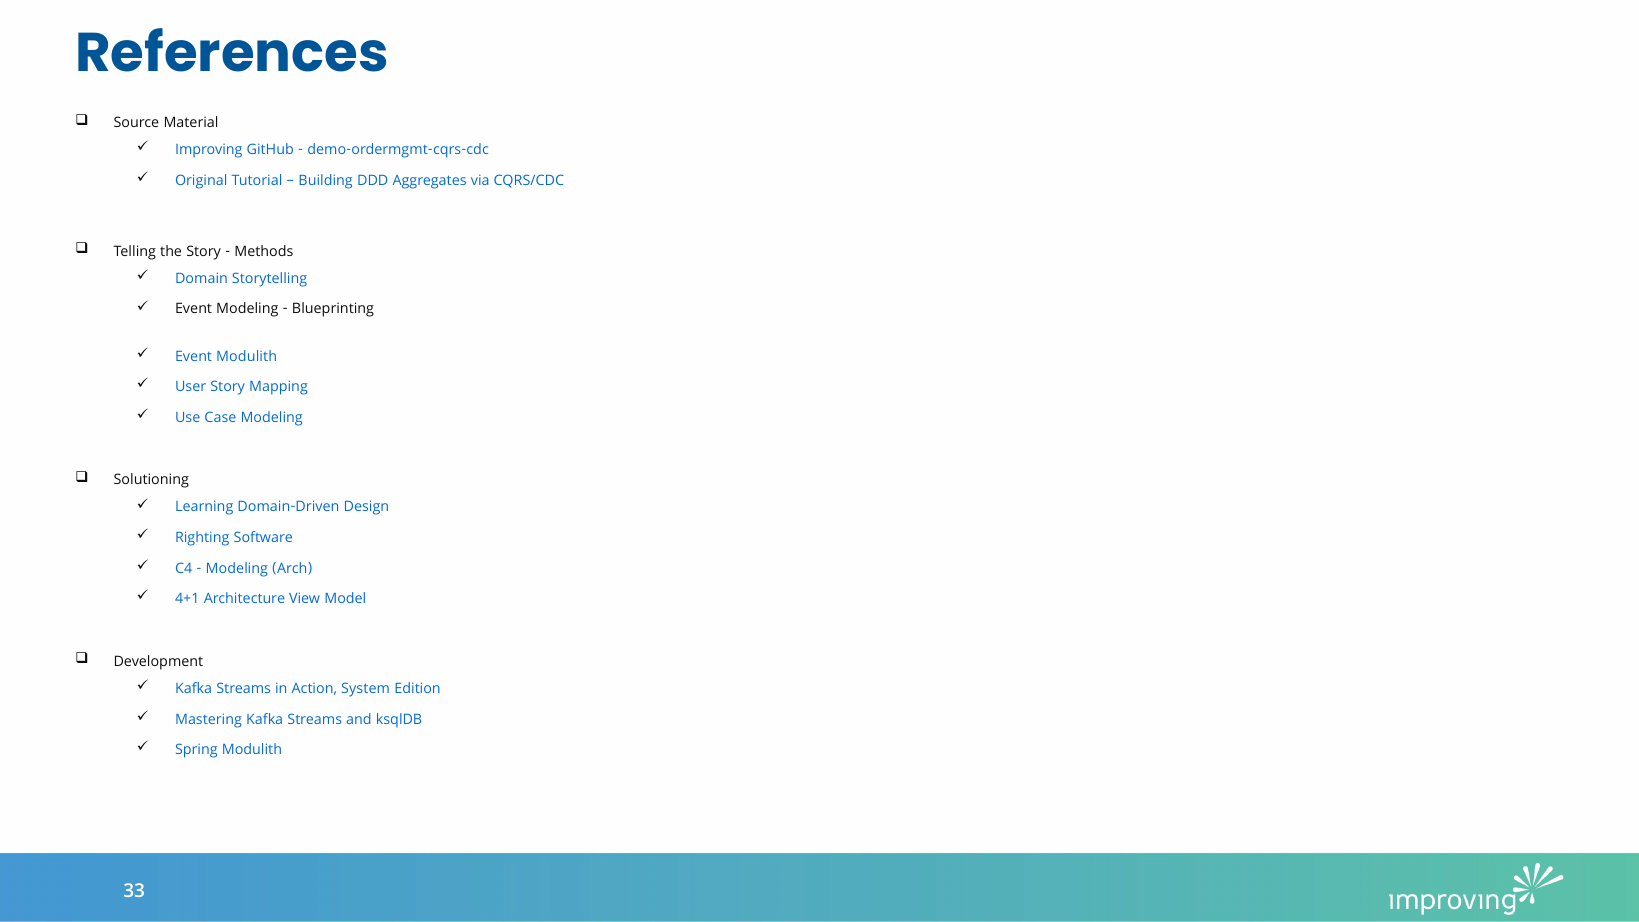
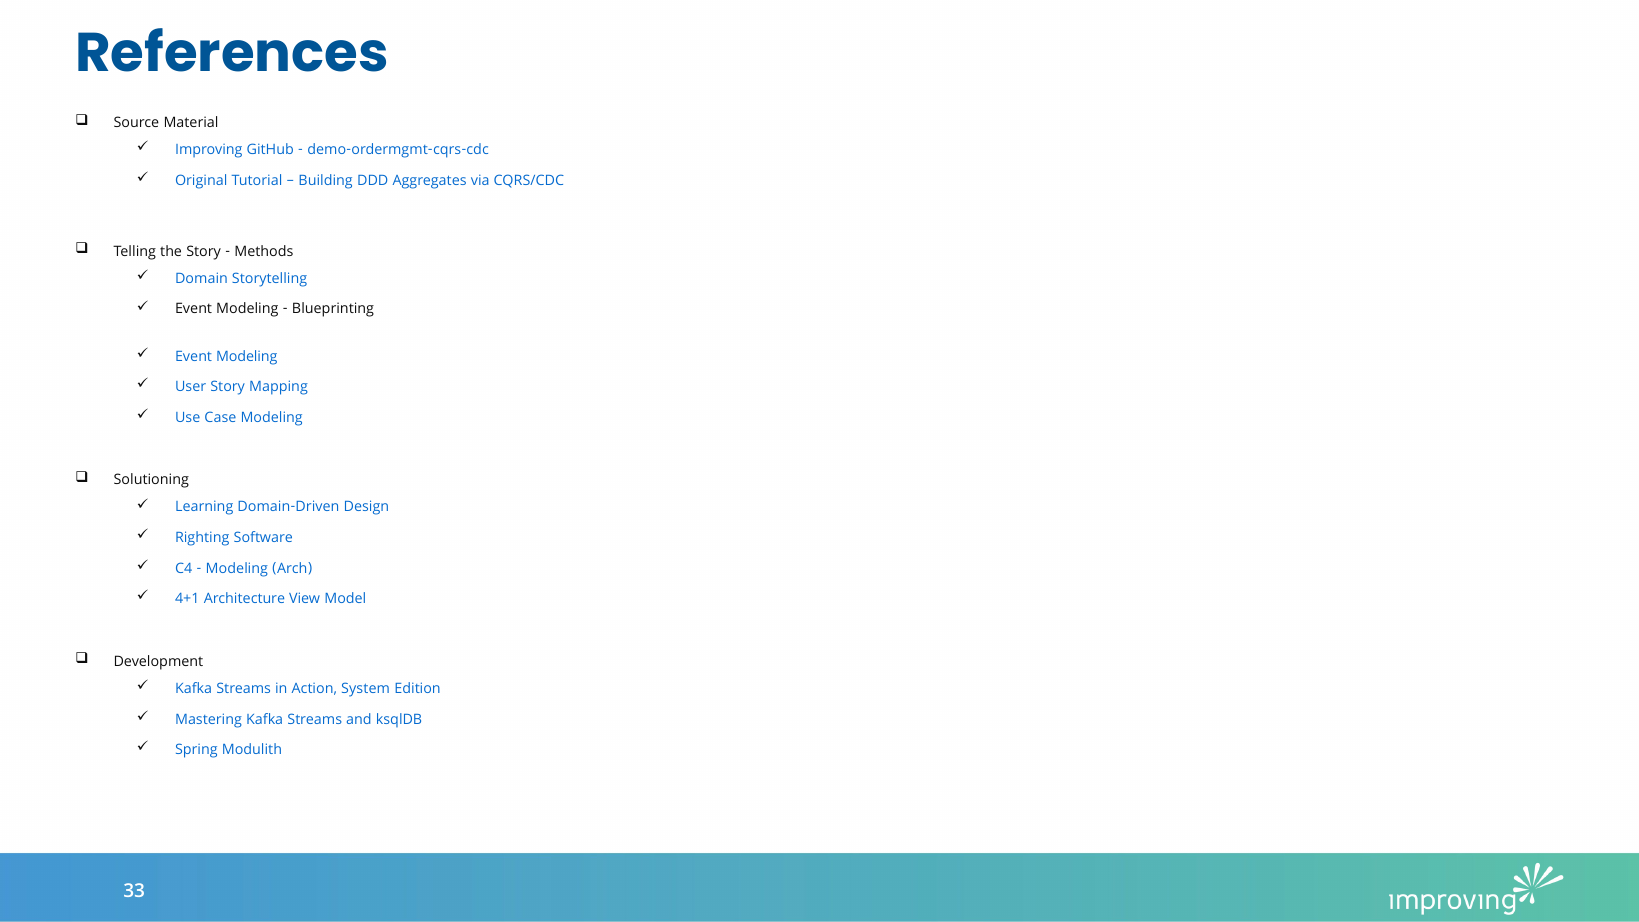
Modulith: Modulith -> Modeling (247, 356)
